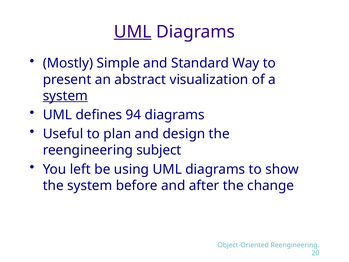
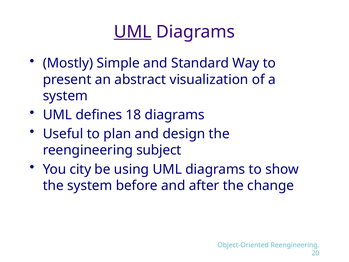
system underline: present -> none (65, 96)
94: 94 -> 18 (133, 115)
left: left -> city (80, 169)
